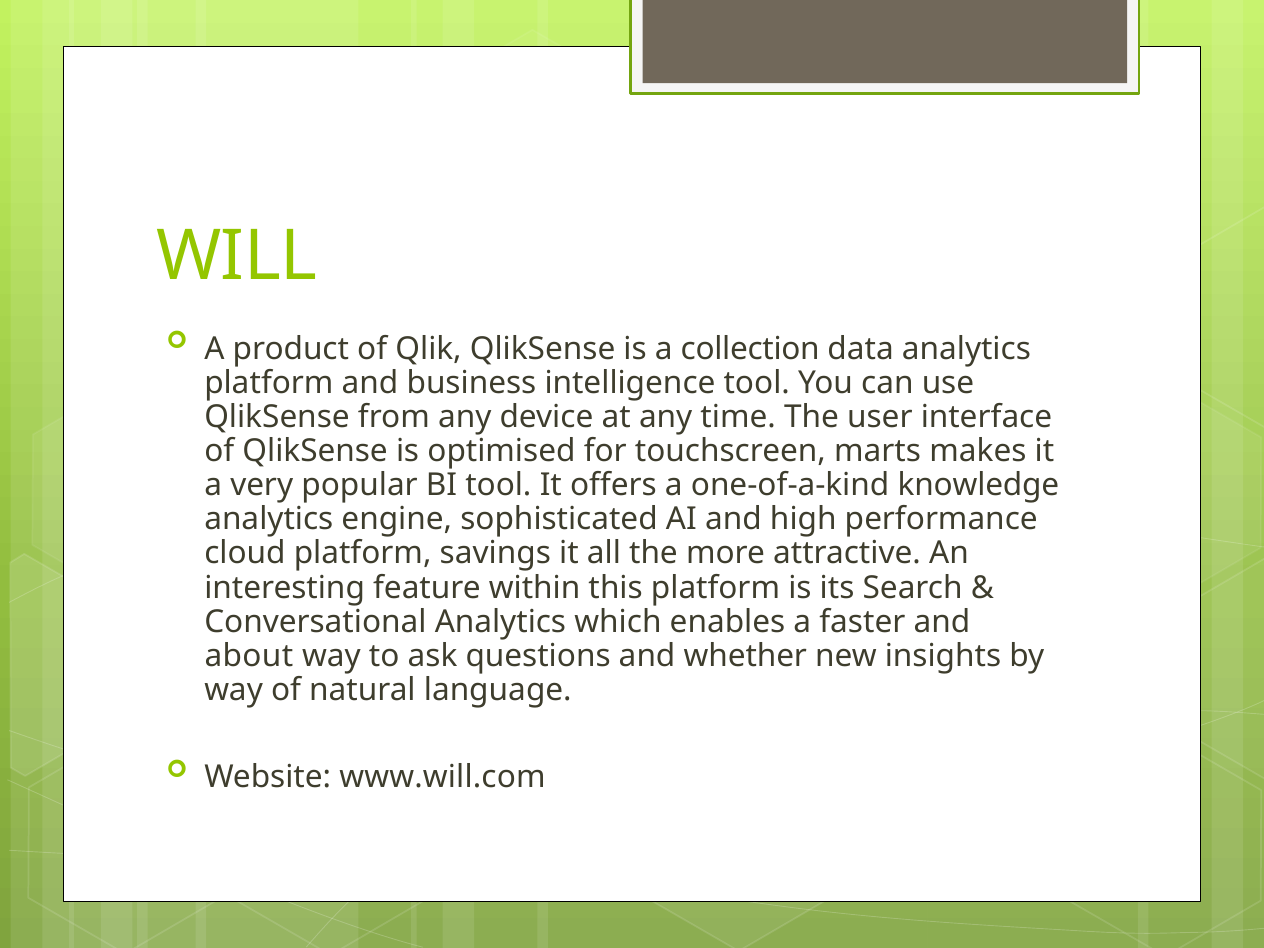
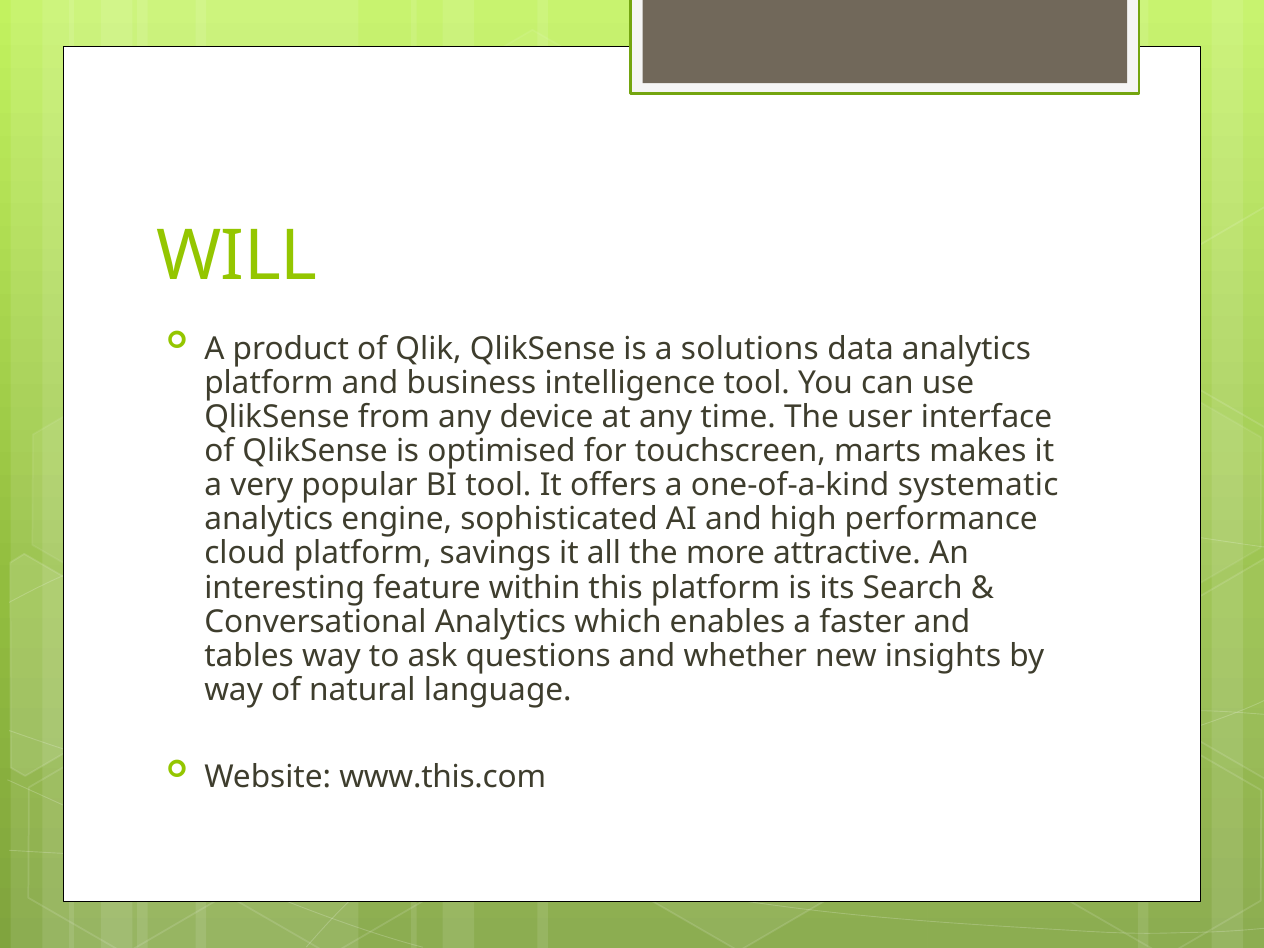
collection: collection -> solutions (750, 349)
knowledge: knowledge -> systematic (978, 485)
about: about -> tables (249, 656)
www.will.com: www.will.com -> www.this.com (443, 777)
